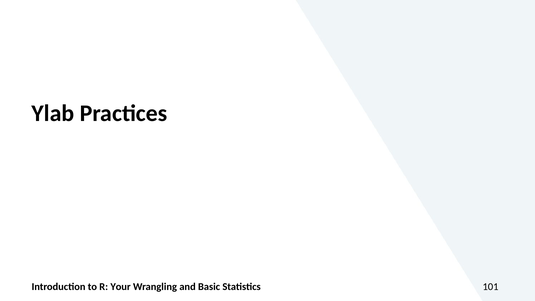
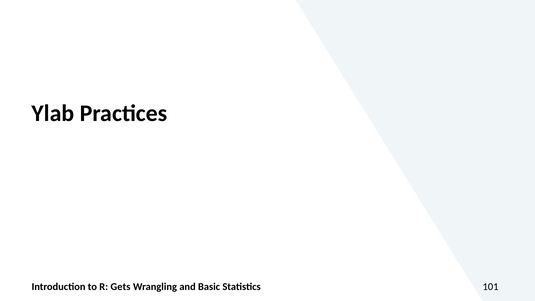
Your: Your -> Gets (120, 287)
